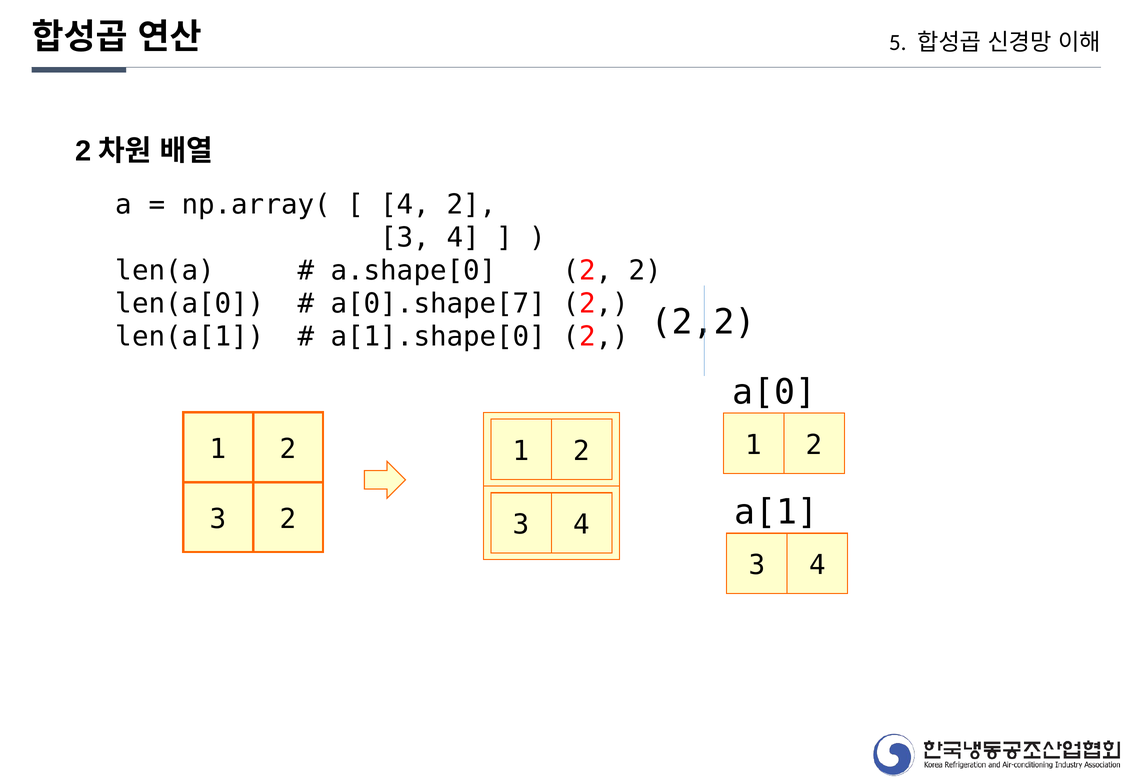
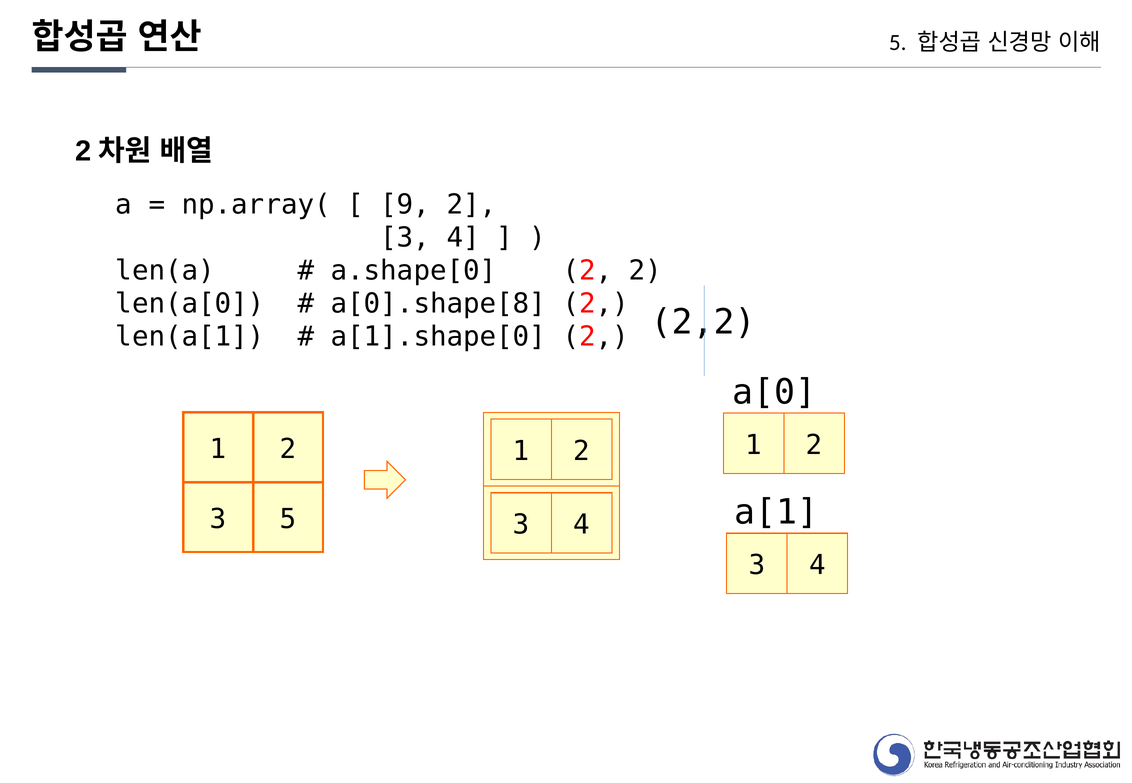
4: 4 -> 9 (405, 205)
a[0].shape[7: a[0].shape[7 -> a[0].shape[8 (438, 304)
3 2: 2 -> 5 (288, 519)
